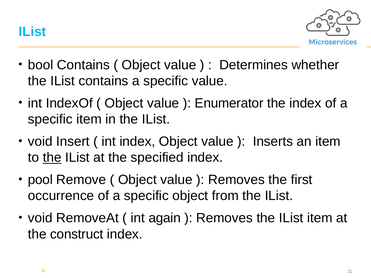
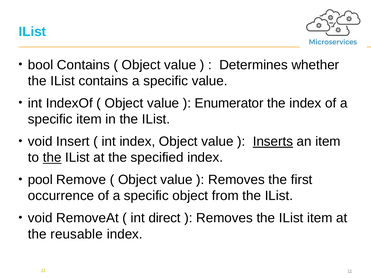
Inserts underline: none -> present (273, 142)
again: again -> direct (165, 218)
construct: construct -> reusable (77, 234)
